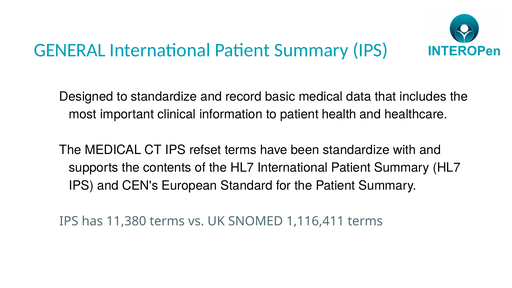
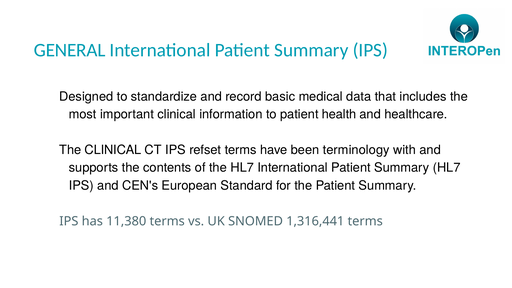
The MEDICAL: MEDICAL -> CLINICAL (113, 150)
been standardize: standardize -> terminology (356, 150)
1,116,411: 1,116,411 -> 1,316,441 (315, 221)
